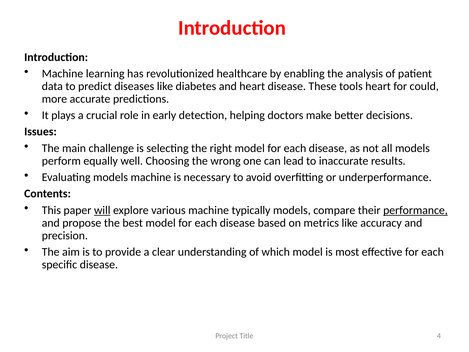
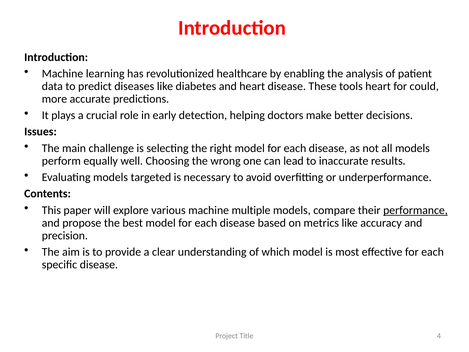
models machine: machine -> targeted (151, 177)
will underline: present -> none (102, 210)
typically: typically -> multiple (251, 210)
